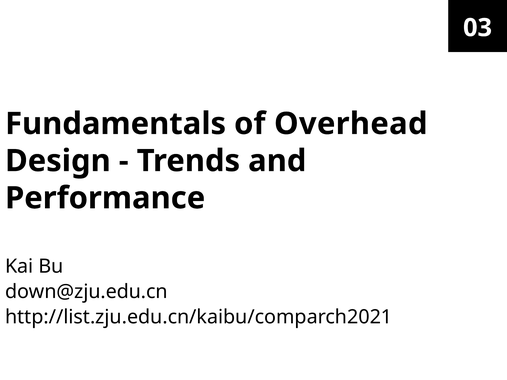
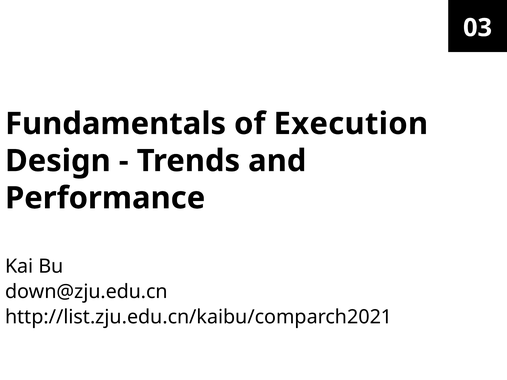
Overhead: Overhead -> Execution (351, 124)
